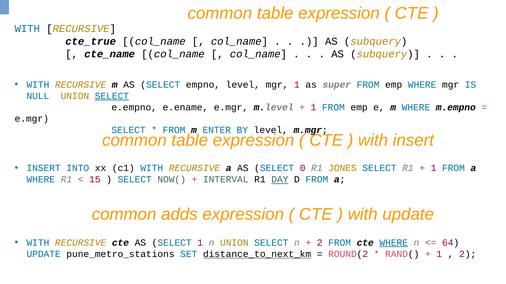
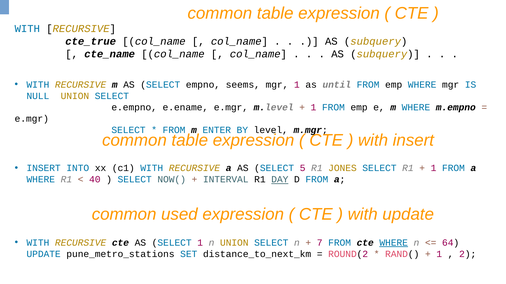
empno level: level -> seems (243, 85)
super: super -> until (337, 85)
SELECT underline: present -> none (112, 96)
0: 0 -> 5 (303, 169)
15: 15 -> 40 (95, 180)
adds: adds -> used (179, 215)
2: 2 -> 7 (320, 243)
distance_to_next_km underline: present -> none (257, 255)
